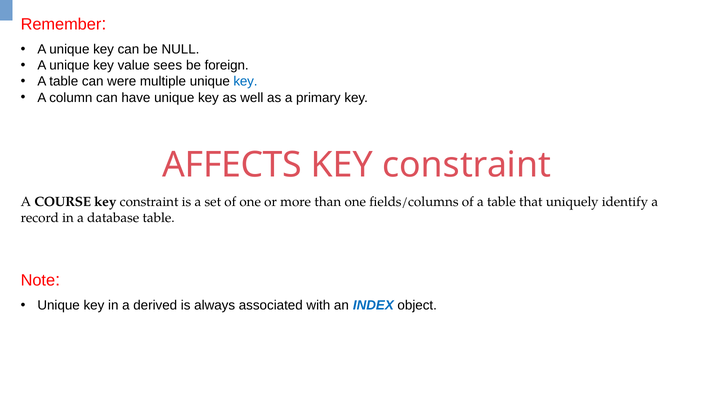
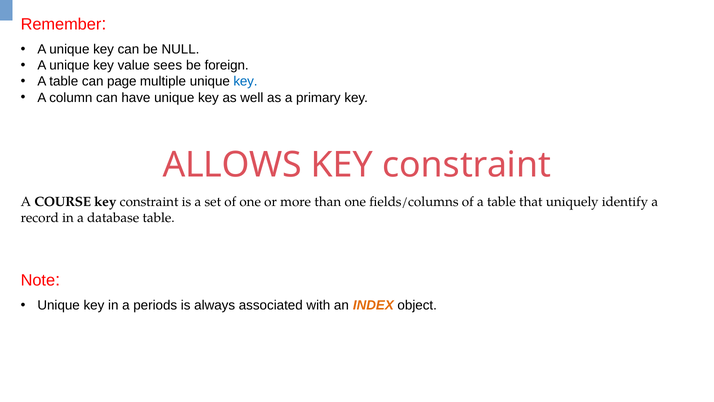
were: were -> page (122, 81)
AFFECTS: AFFECTS -> ALLOWS (232, 165)
derived: derived -> periods (155, 305)
INDEX colour: blue -> orange (373, 305)
